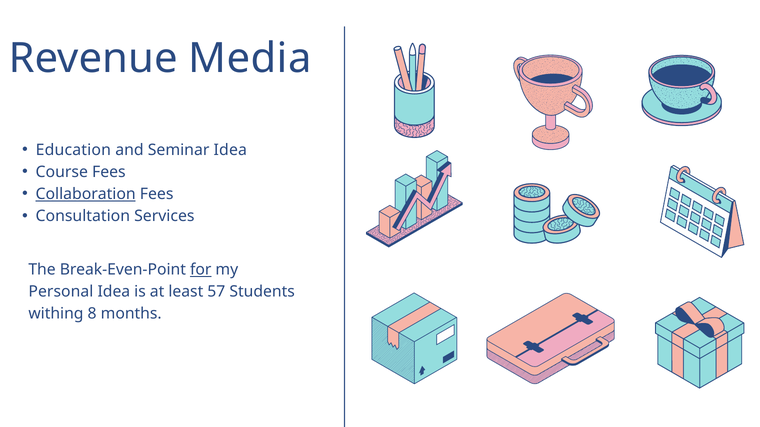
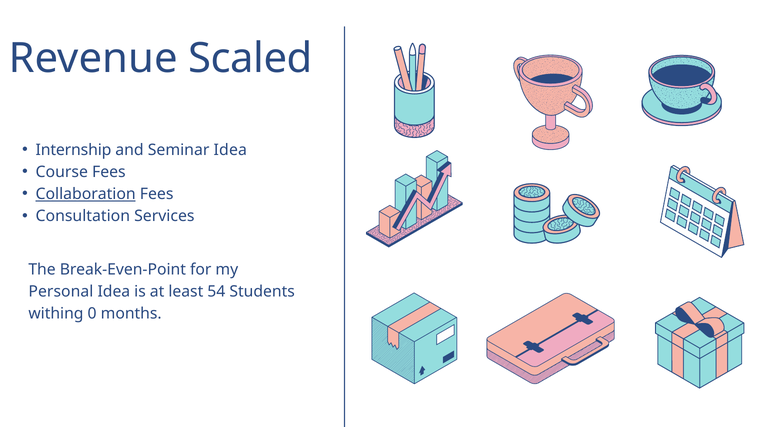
Media: Media -> Scaled (250, 58)
Education: Education -> Internship (73, 150)
for underline: present -> none (201, 270)
57: 57 -> 54 (216, 292)
8: 8 -> 0 (92, 314)
